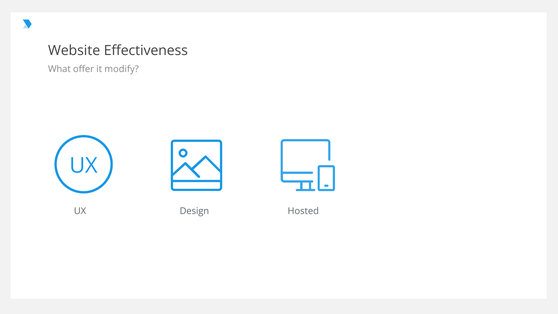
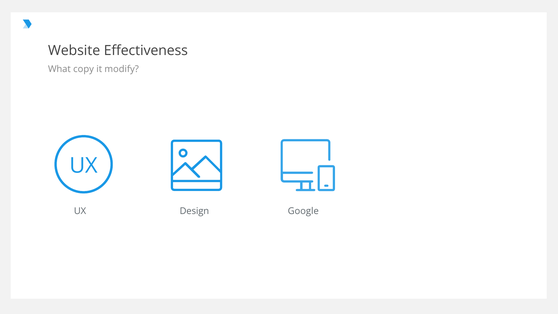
offer: offer -> copy (84, 69)
Hosted: Hosted -> Google (303, 211)
